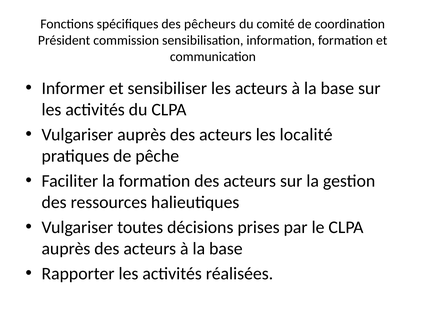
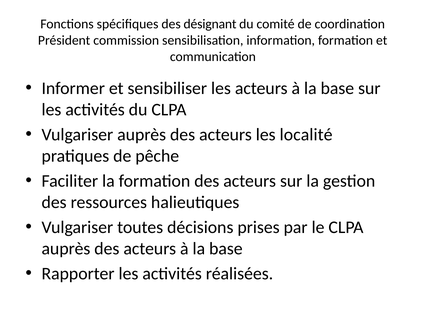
pêcheurs: pêcheurs -> désignant (210, 24)
